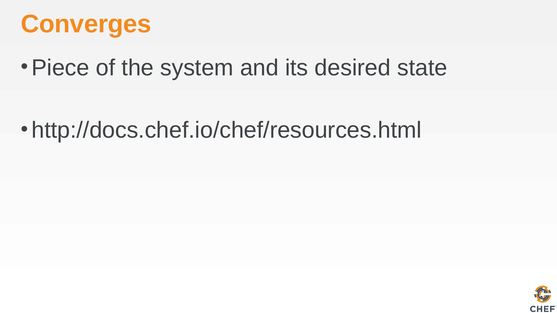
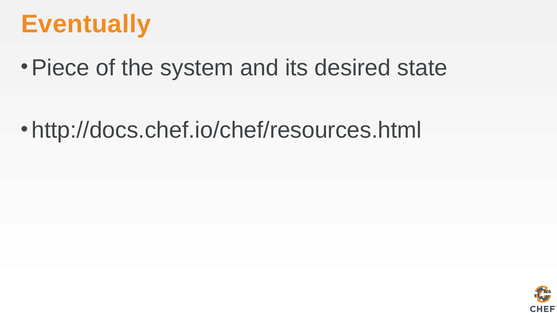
Converges: Converges -> Eventually (86, 24)
